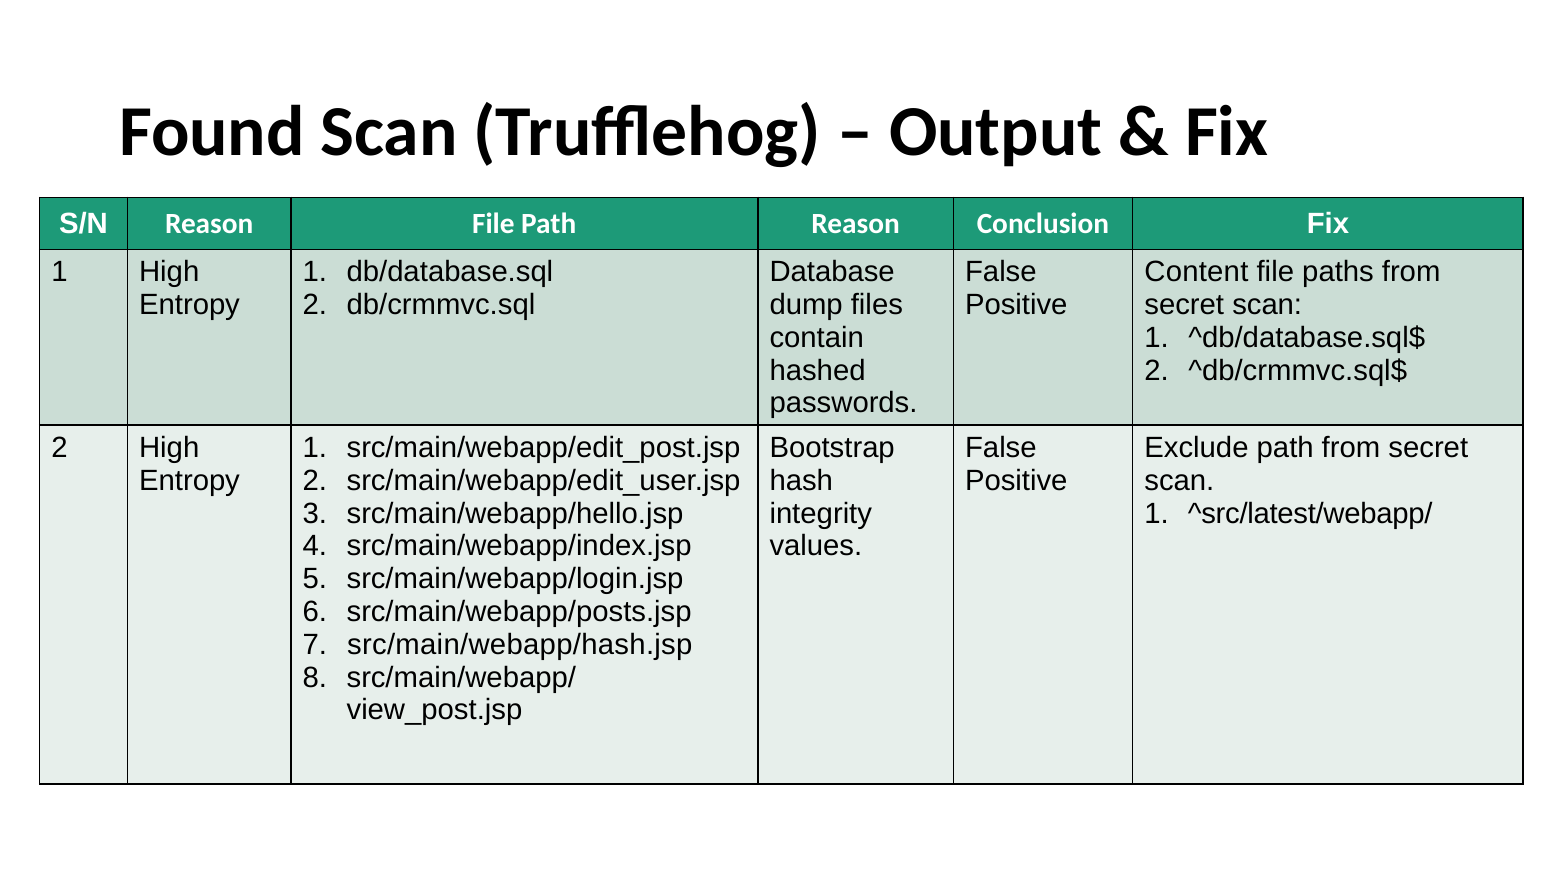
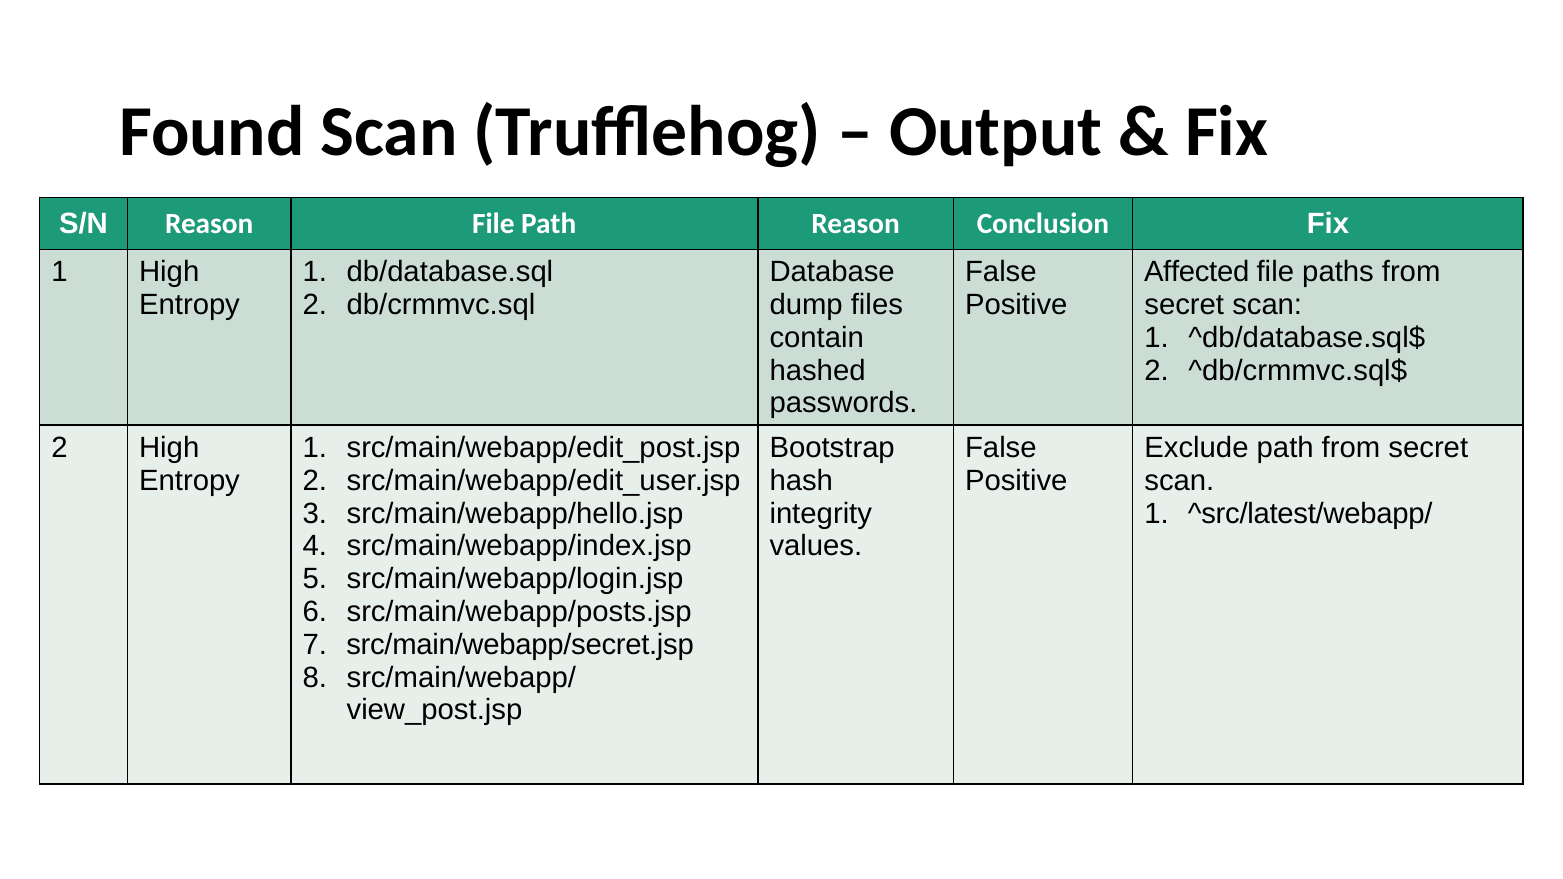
Content: Content -> Affected (1197, 272)
src/main/webapp/hash.jsp: src/main/webapp/hash.jsp -> src/main/webapp/secret.jsp (520, 645)
